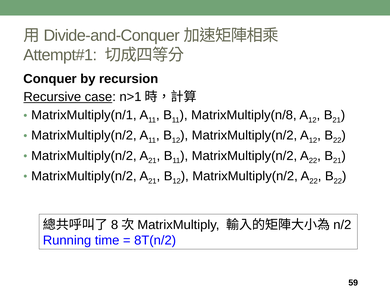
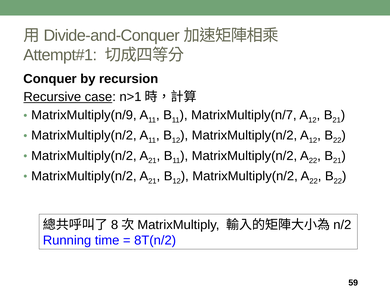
MatrixMultiply(n/1: MatrixMultiply(n/1 -> MatrixMultiply(n/9 (84, 115)
MatrixMultiply(n/8: MatrixMultiply(n/8 -> MatrixMultiply(n/7 (244, 115)
